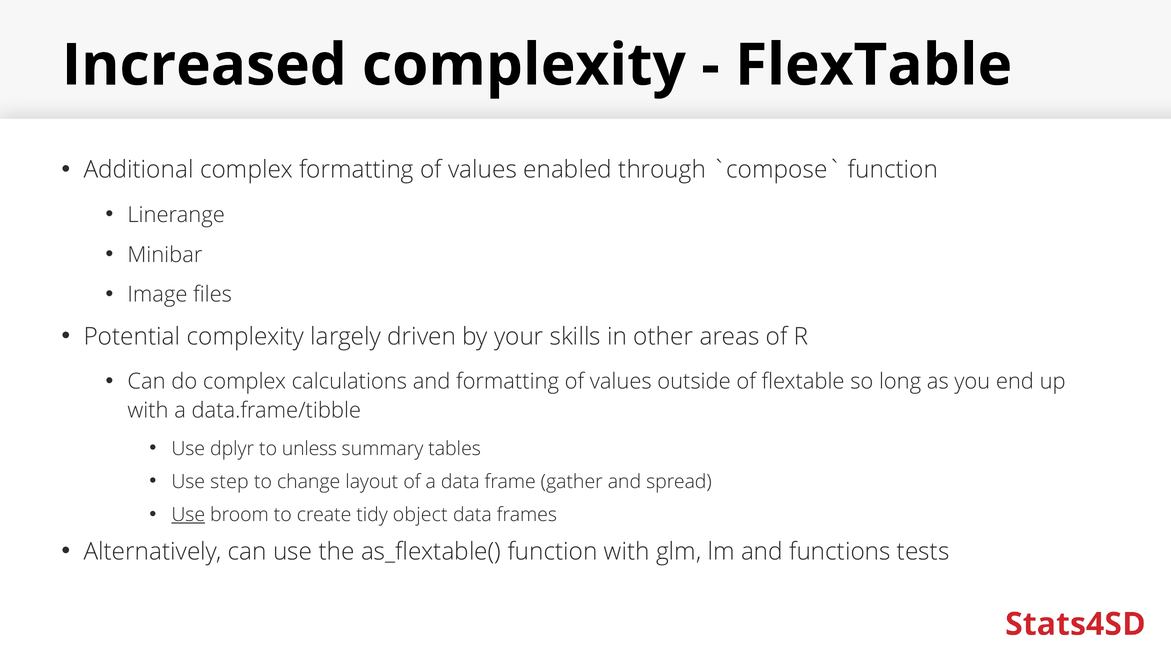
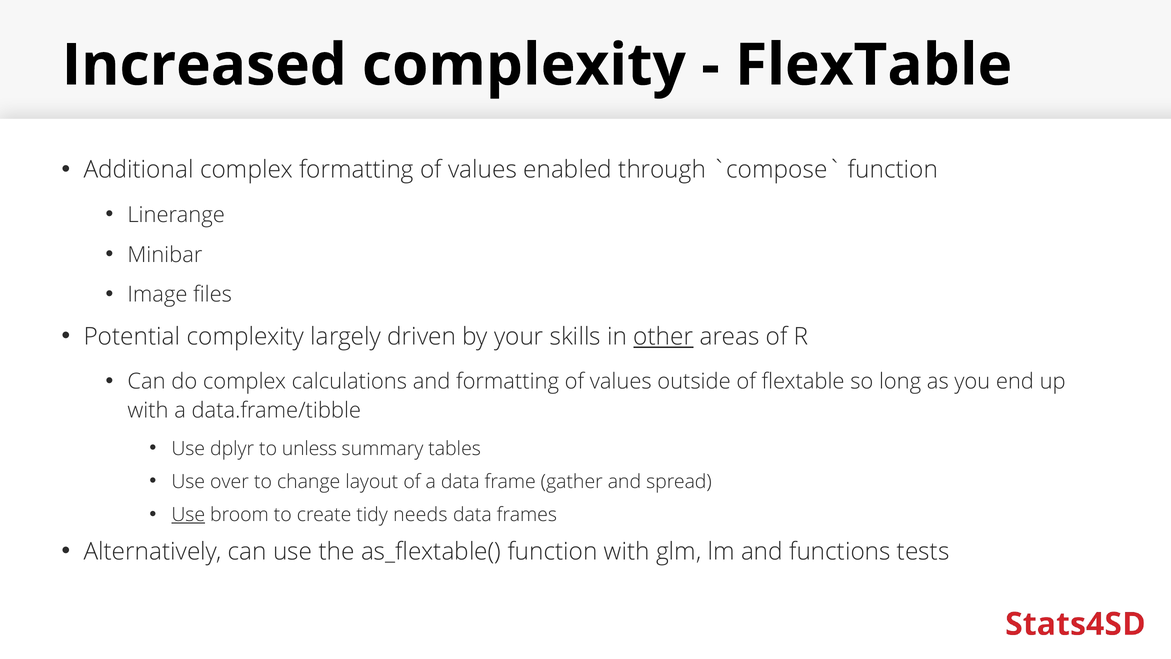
other underline: none -> present (663, 337)
step: step -> over (230, 481)
object: object -> needs (420, 514)
